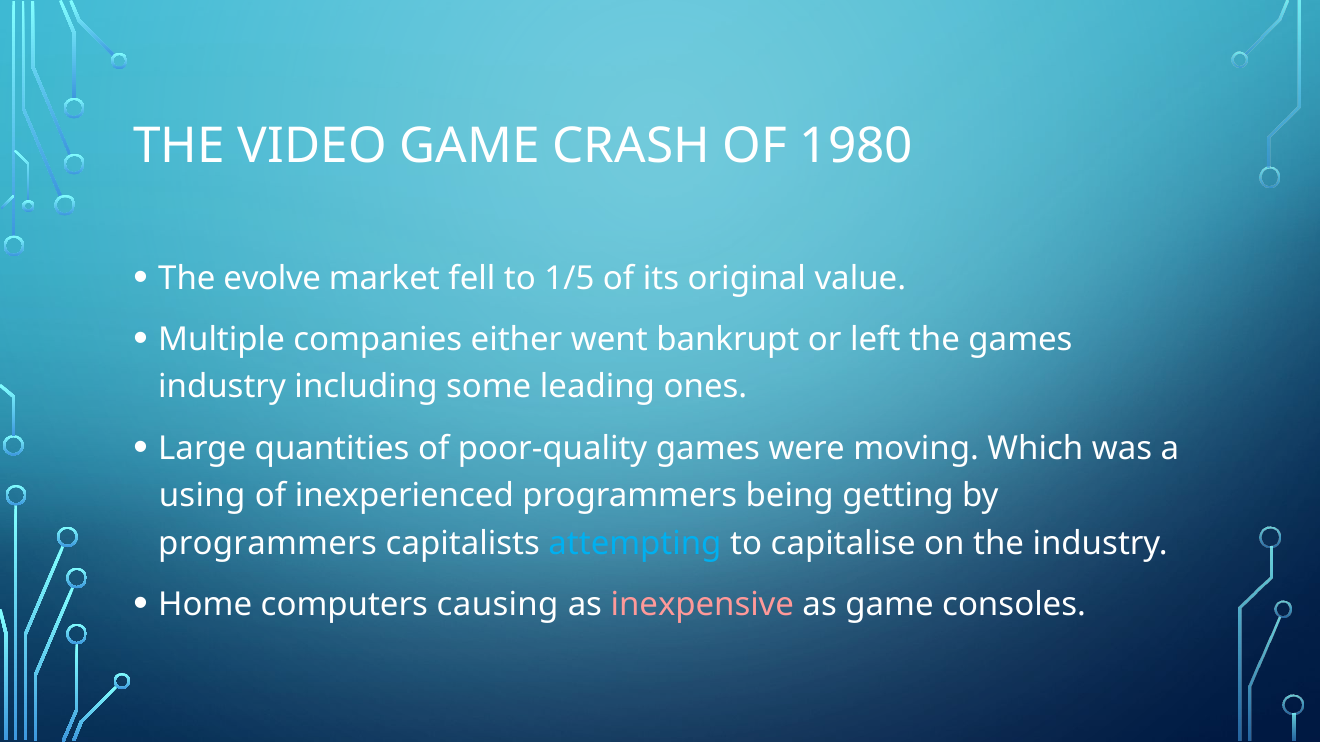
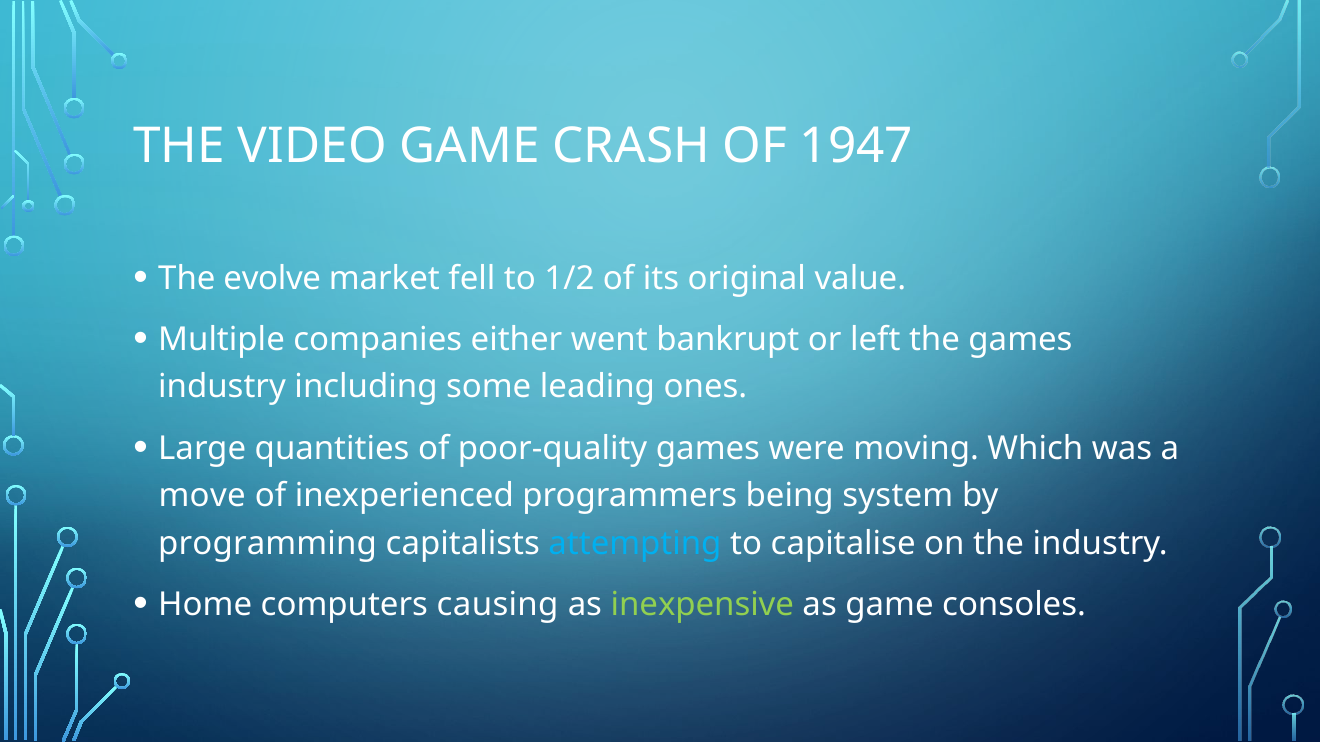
1980: 1980 -> 1947 (856, 147)
1/5: 1/5 -> 1/2 (569, 279)
using: using -> move (202, 496)
getting: getting -> system (898, 496)
programmers: programmers -> programming (268, 544)
inexpensive colour: pink -> light green (702, 605)
